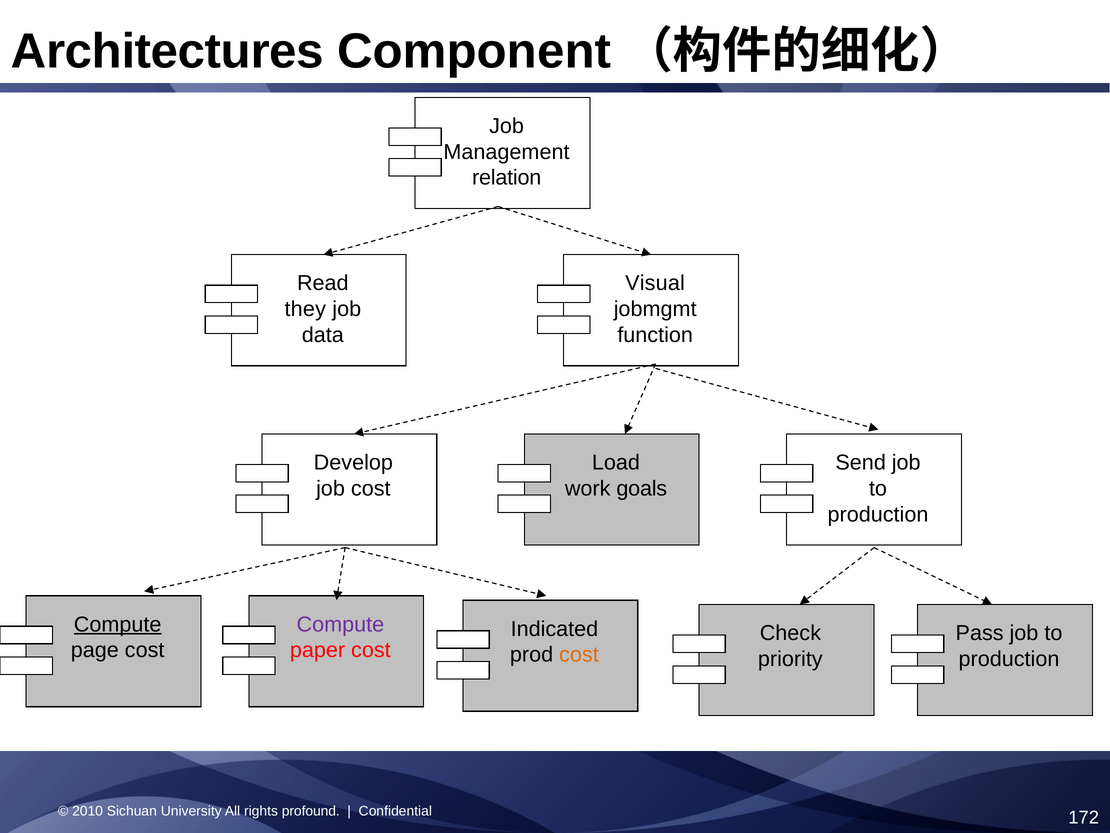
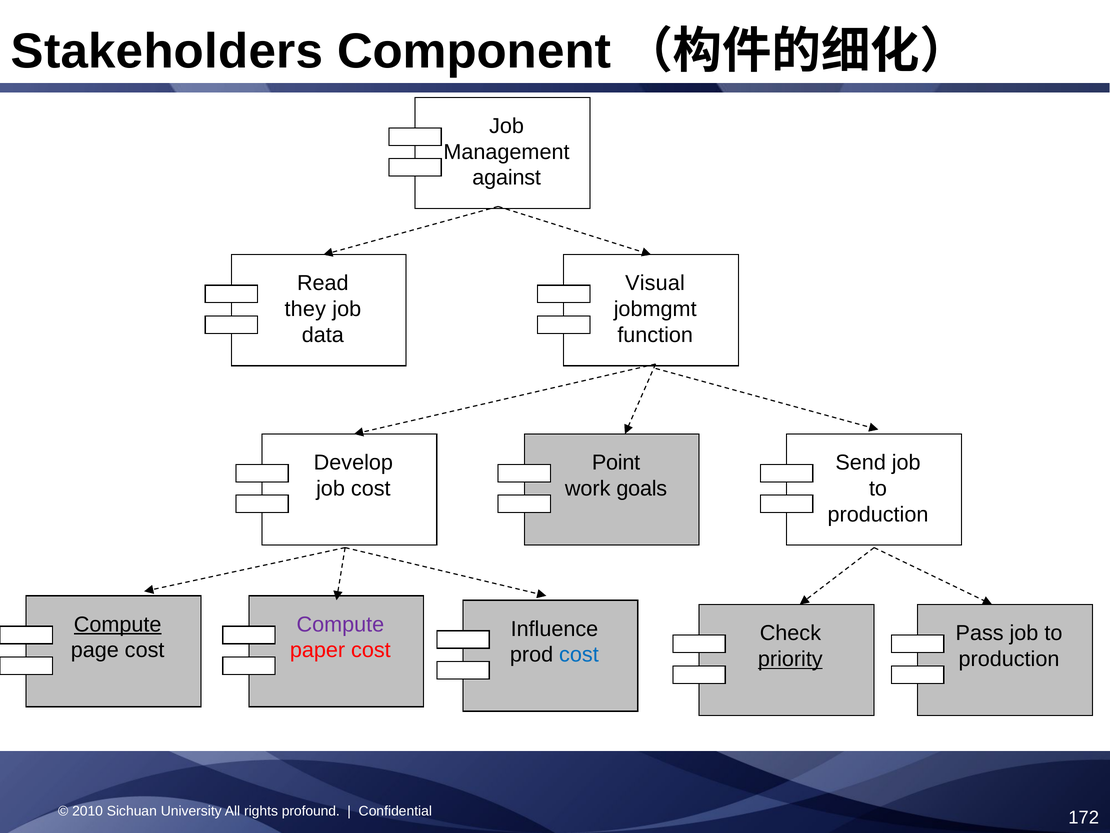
Architectures: Architectures -> Stakeholders (167, 51)
relation: relation -> against (507, 178)
Load: Load -> Point (616, 462)
Indicated: Indicated -> Influence (554, 629)
cost colour: orange -> blue (579, 654)
priority underline: none -> present (790, 659)
